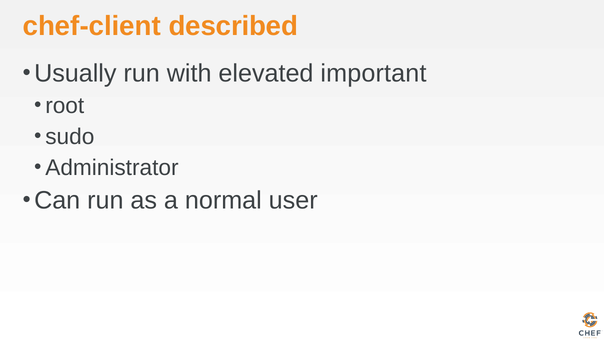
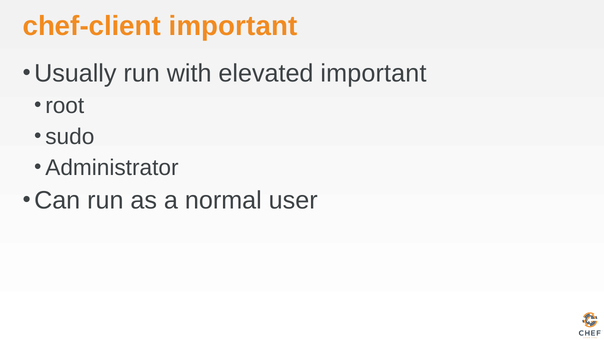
chef-client described: described -> important (233, 26)
